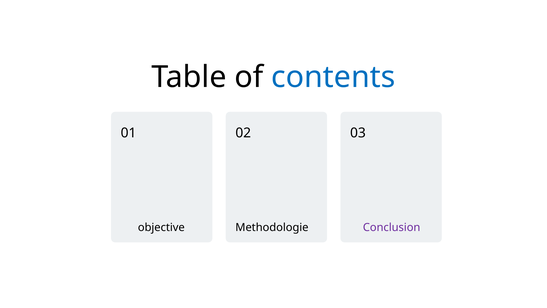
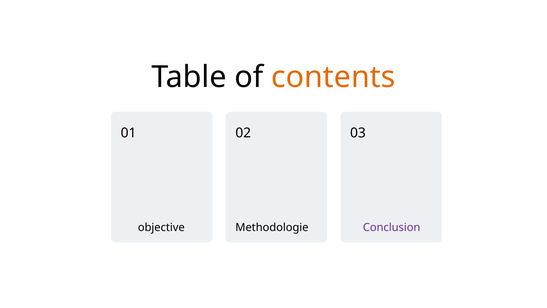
contents colour: blue -> orange (333, 77)
